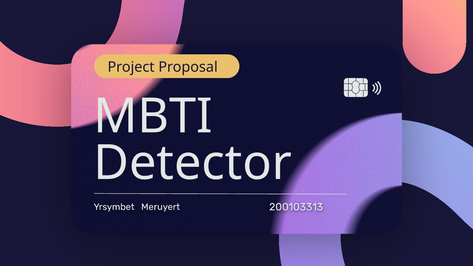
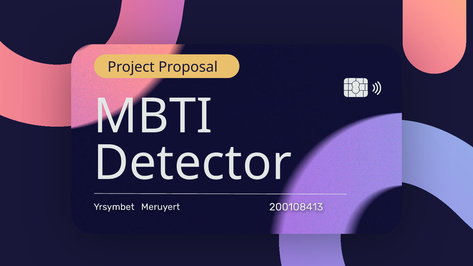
200103313: 200103313 -> 200108413 (296, 207)
